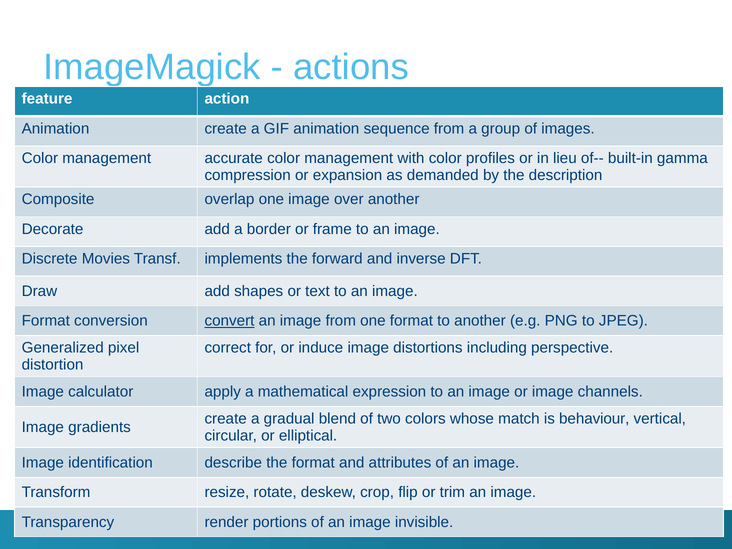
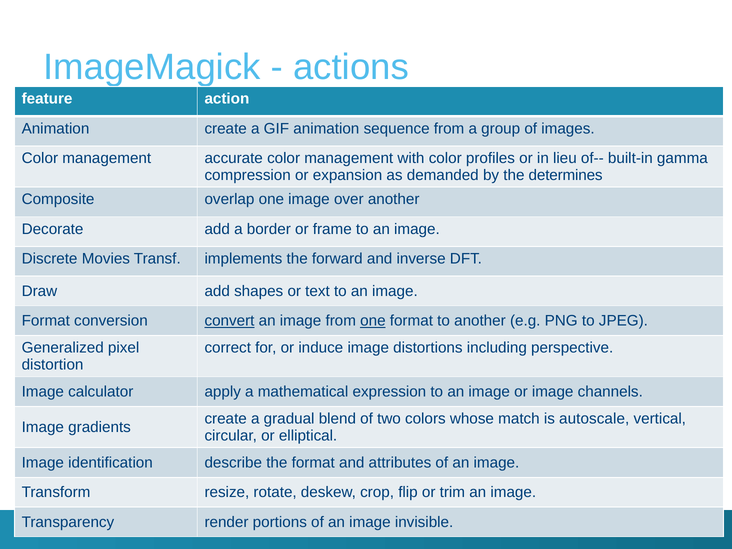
description: description -> determines (566, 175)
one underline: none -> present (373, 321)
behaviour: behaviour -> autoscale (594, 419)
